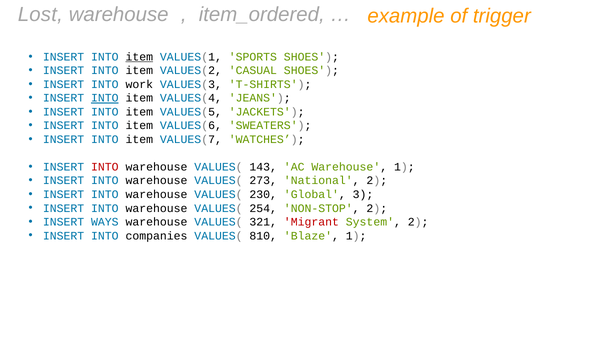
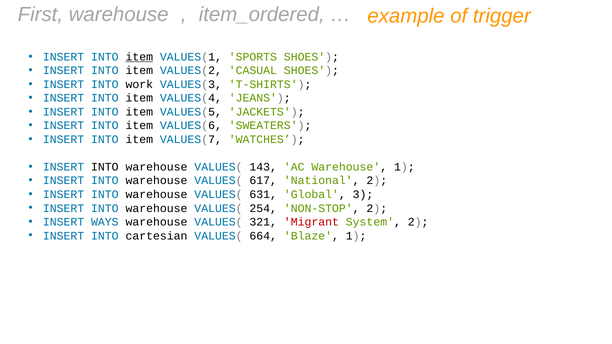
Lost: Lost -> First (40, 15)
INTO underline: present -> none (105, 98)
INTO colour: red -> black (105, 167)
273: 273 -> 617 (263, 181)
230: 230 -> 631 (263, 195)
companies: companies -> cartesian (157, 236)
810: 810 -> 664 (263, 236)
